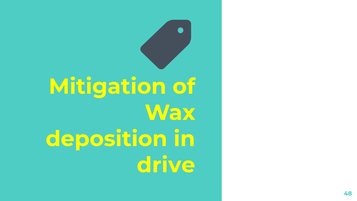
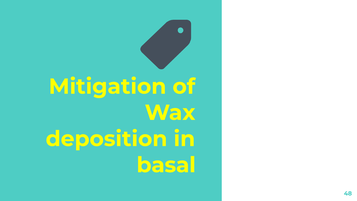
drive: drive -> basal (166, 165)
